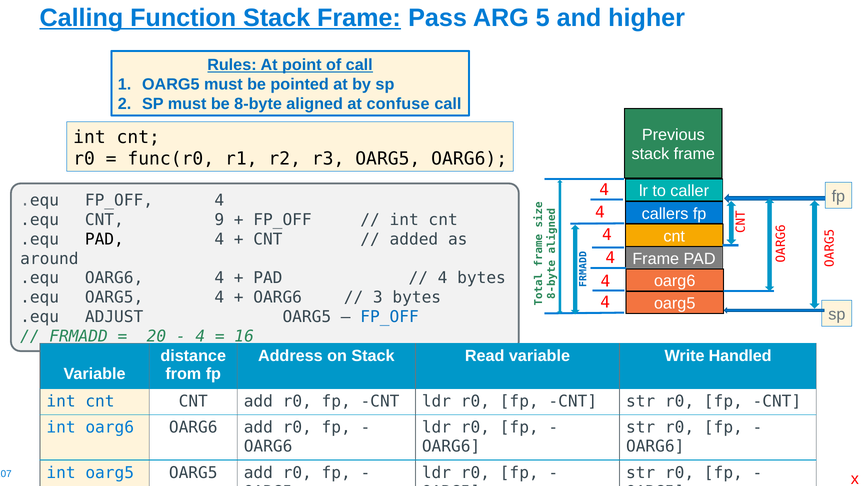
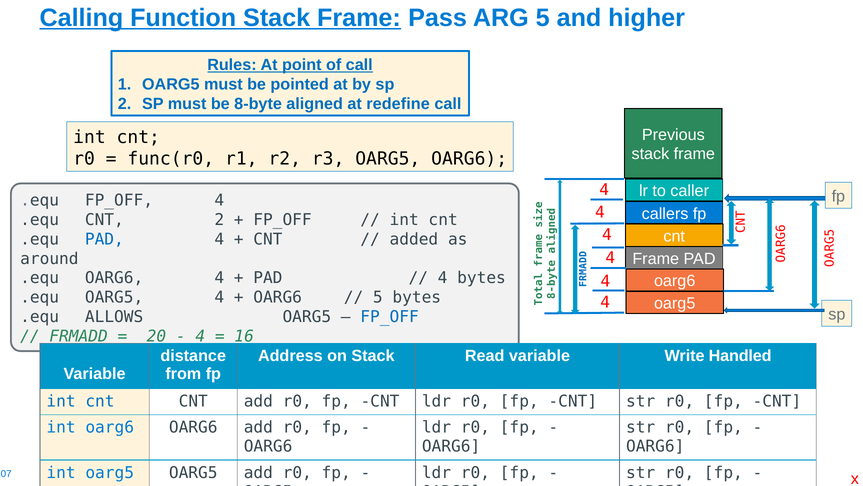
confuse: confuse -> redefine (398, 104)
CNT 9: 9 -> 2 (219, 220)
PAD colour: black -> blue (104, 239)
3: 3 -> 5 (378, 297)
ADJUST: ADJUST -> ALLOWS (114, 317)
